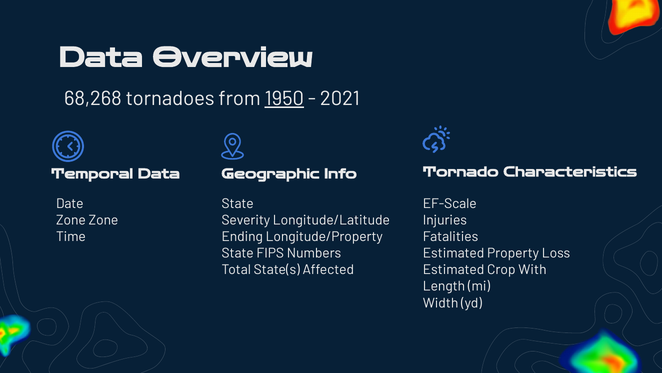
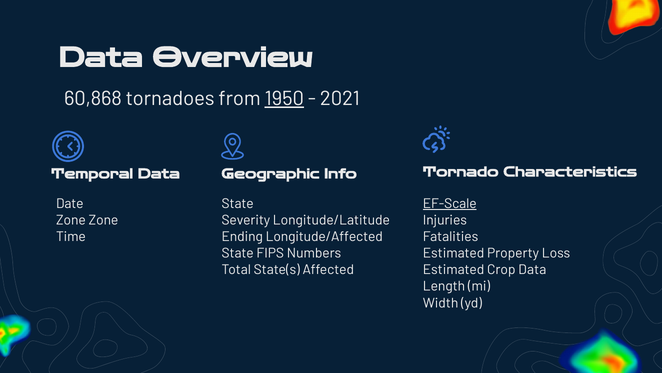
68,268: 68,268 -> 60,868 (93, 98)
EF-Scale underline: none -> present (450, 203)
Longitude/Property: Longitude/Property -> Longitude/Affected (324, 236)
Crop With: With -> Data (532, 269)
